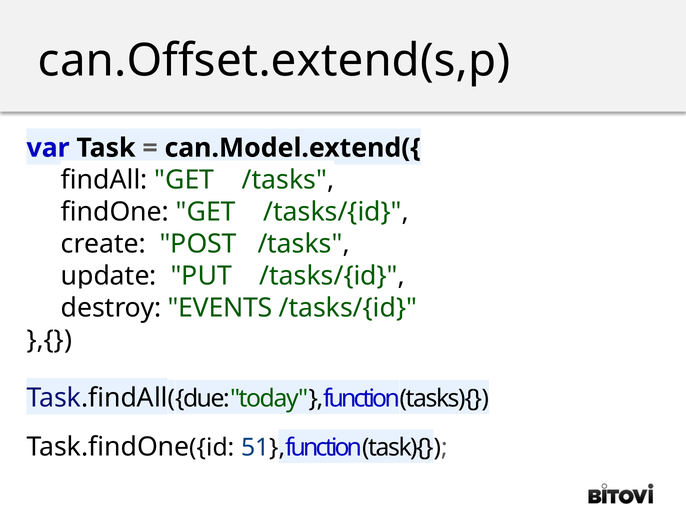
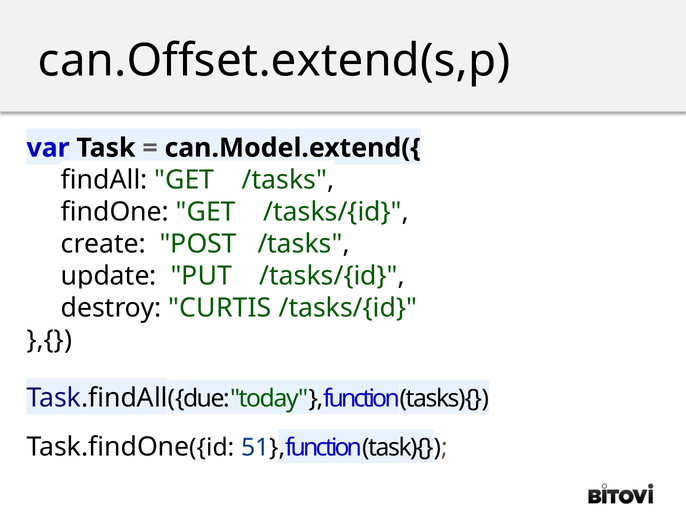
EVENTS: EVENTS -> CURTIS (220, 308)
